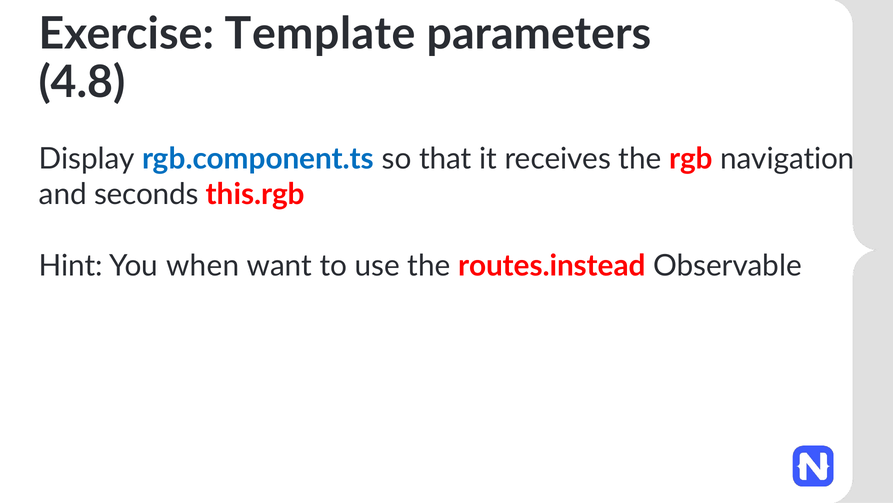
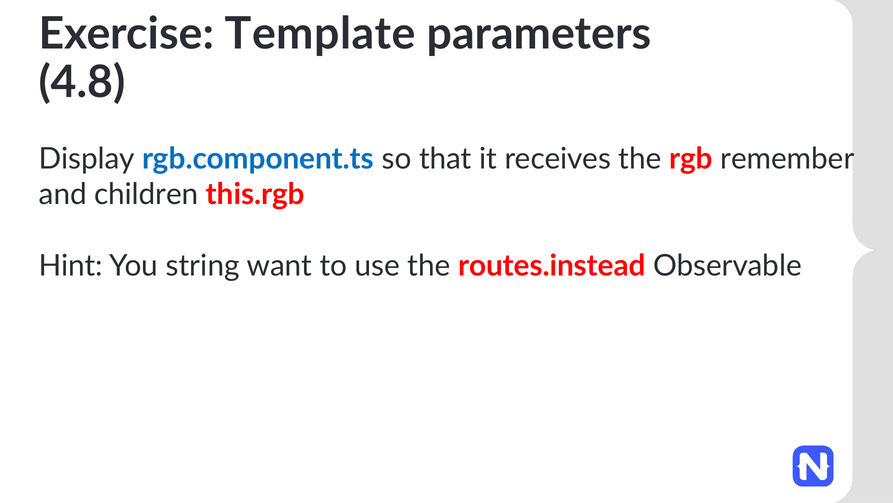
navigation: navigation -> remember (787, 158)
seconds: seconds -> children (146, 194)
when: when -> string (203, 266)
